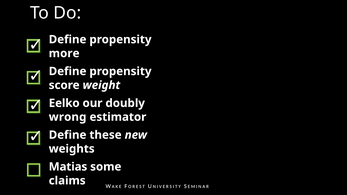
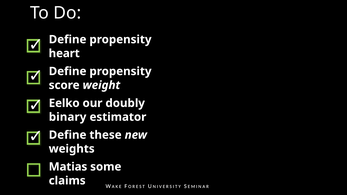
more: more -> heart (64, 53)
wrong: wrong -> binary (68, 117)
